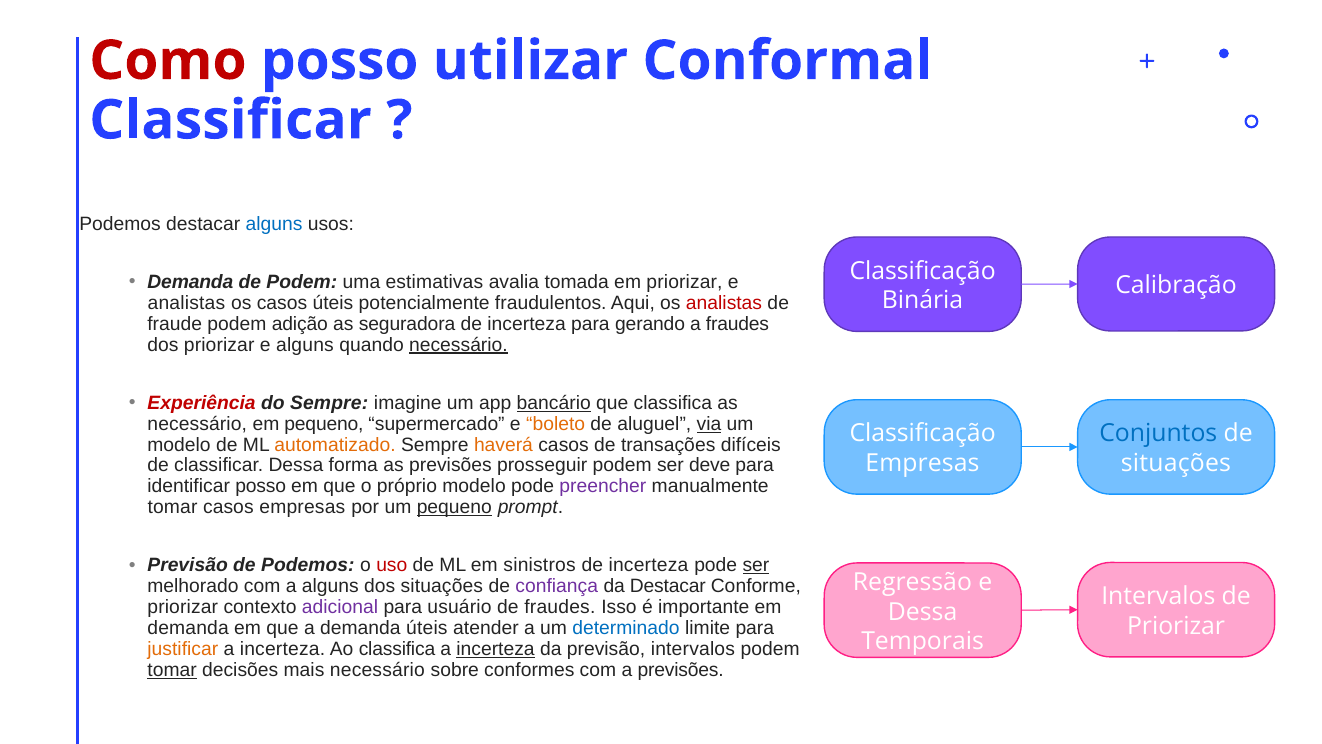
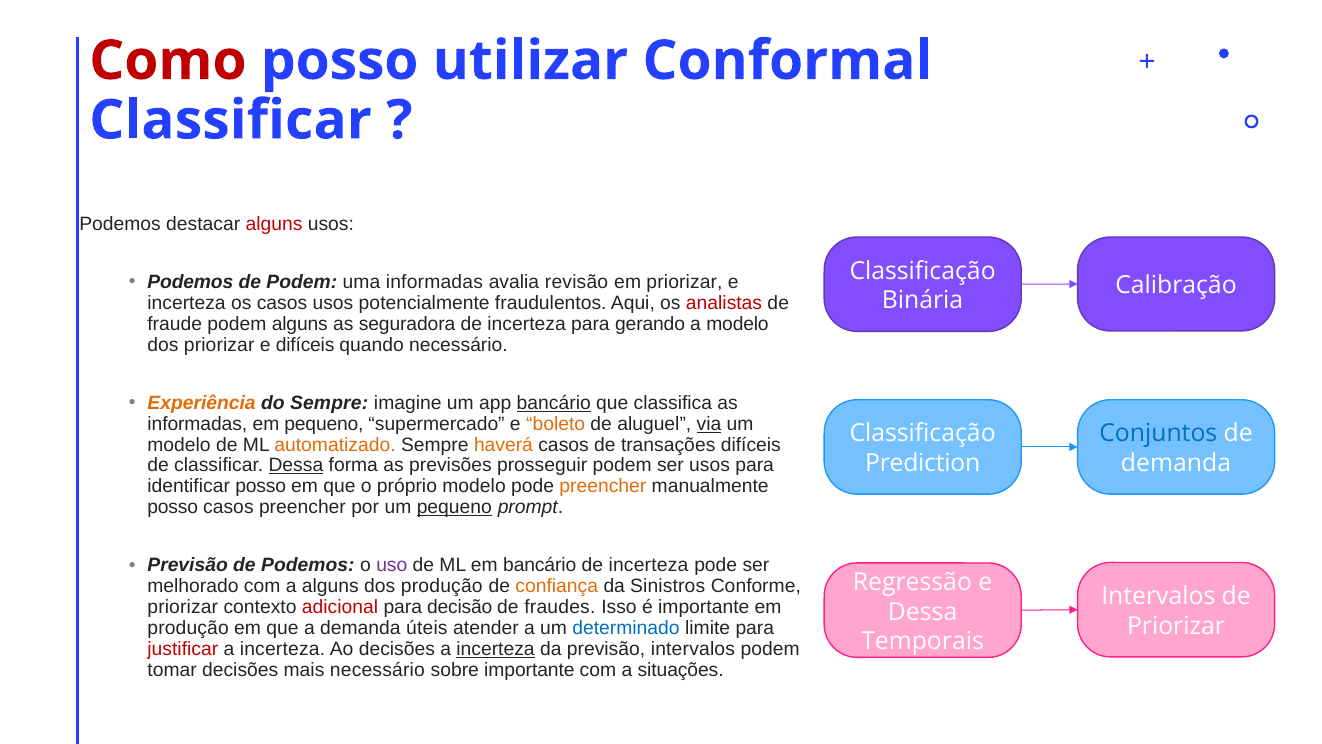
alguns colour: blue -> red (274, 224)
Demanda: Demanda -> Podemos (190, 282)
uma estimativas: estimativas -> informadas (434, 282)
tomada: tomada -> revisão (577, 282)
analistas: analistas -> incerteza (187, 303)
casos úteis: úteis -> usos (333, 303)
podem adição: adição -> alguns (300, 324)
a fraudes: fraudes -> modelo (738, 324)
e alguns: alguns -> difíceis (305, 345)
necessário underline: present -> none (458, 345)
Experiência colour: red -> orange (202, 403)
necessário: necessário -> informadas (197, 424)
Empresas: Empresas -> Prediction (923, 463)
situações: situações -> demanda (1176, 463)
Dessa underline: none -> present (296, 465)
ser deve: deve -> usos (710, 465)
preencher colour: purple -> orange (603, 486)
tomar: tomar -> posso (173, 507)
casos empresas: empresas -> preencher (302, 507)
uso colour: red -> purple (392, 565)
em sinistros: sinistros -> bancário (540, 565)
ser underline: present -> none (756, 565)
dos situações: situações -> produção (442, 586)
confiança colour: purple -> orange (557, 586)
da Destacar: Destacar -> Sinistros (668, 586)
adicional colour: purple -> red (340, 607)
usuário: usuário -> decisão (460, 607)
demanda: demanda -> produção (188, 628)
justificar colour: orange -> red (183, 649)
Ao classifica: classifica -> decisões (397, 649)
tomar underline: present -> none (172, 669)
sobre conformes: conformes -> importante (529, 669)
a previsões: previsões -> situações (681, 669)
